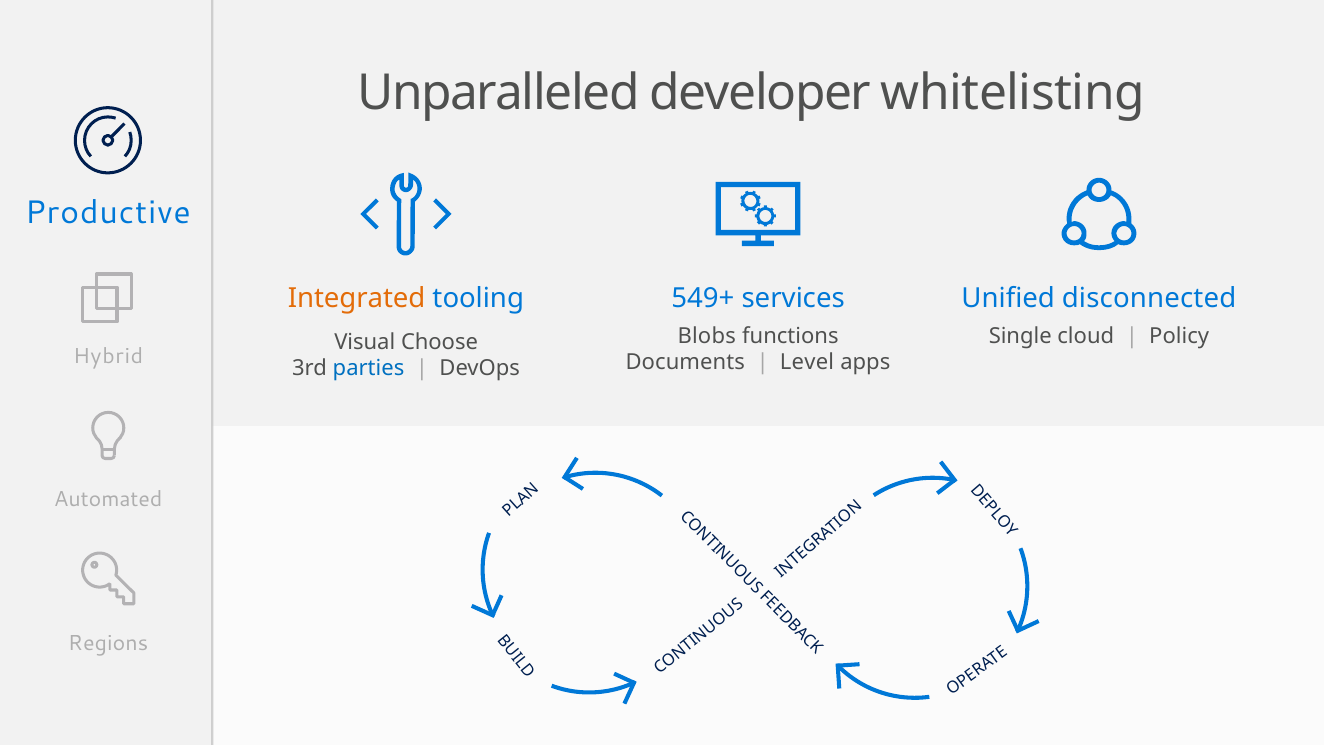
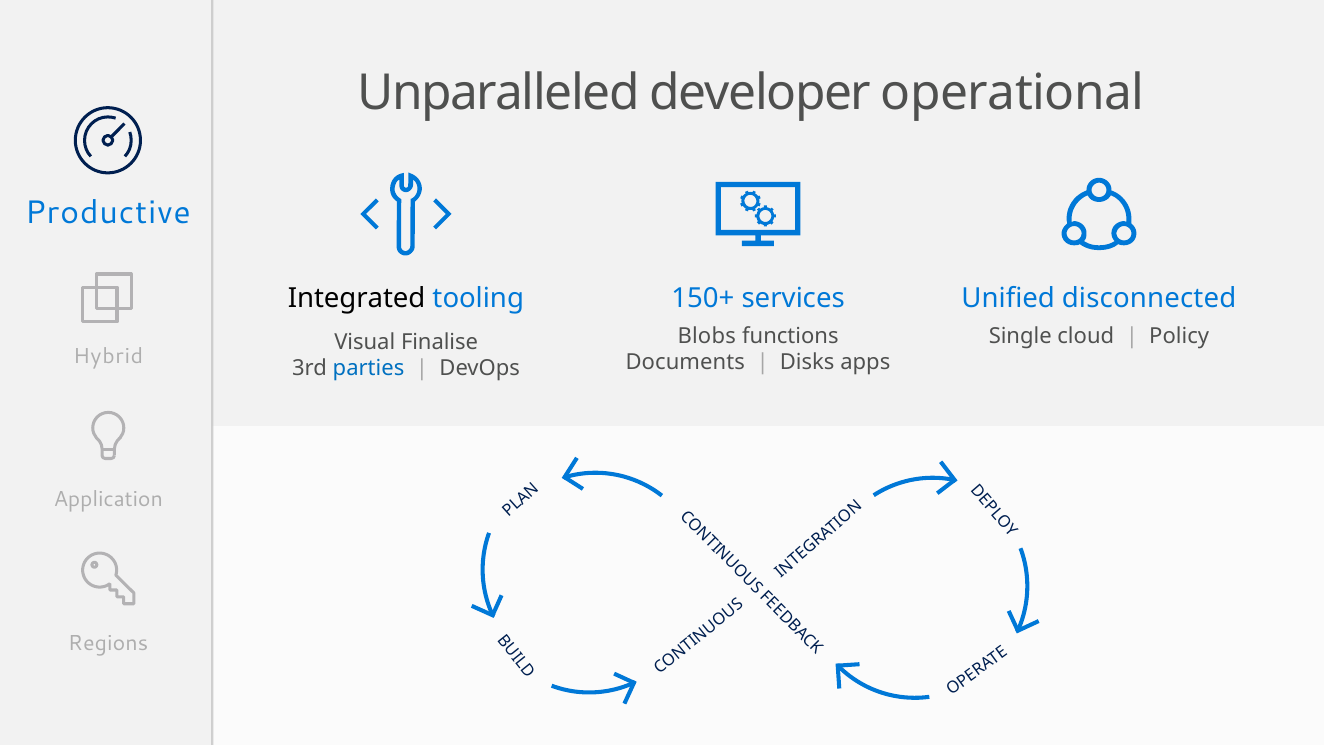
whitelisting: whitelisting -> operational (1013, 93)
549+: 549+ -> 150+ (703, 298)
Integrated colour: orange -> black (357, 298)
Choose: Choose -> Finalise (439, 342)
Level: Level -> Disks (807, 362)
Automated: Automated -> Application (108, 500)
